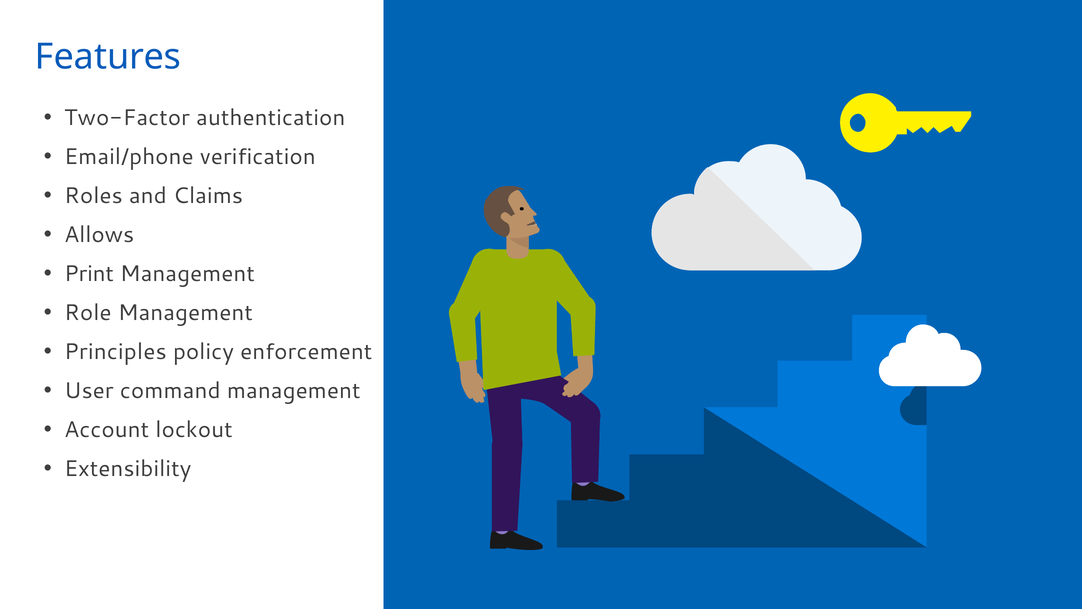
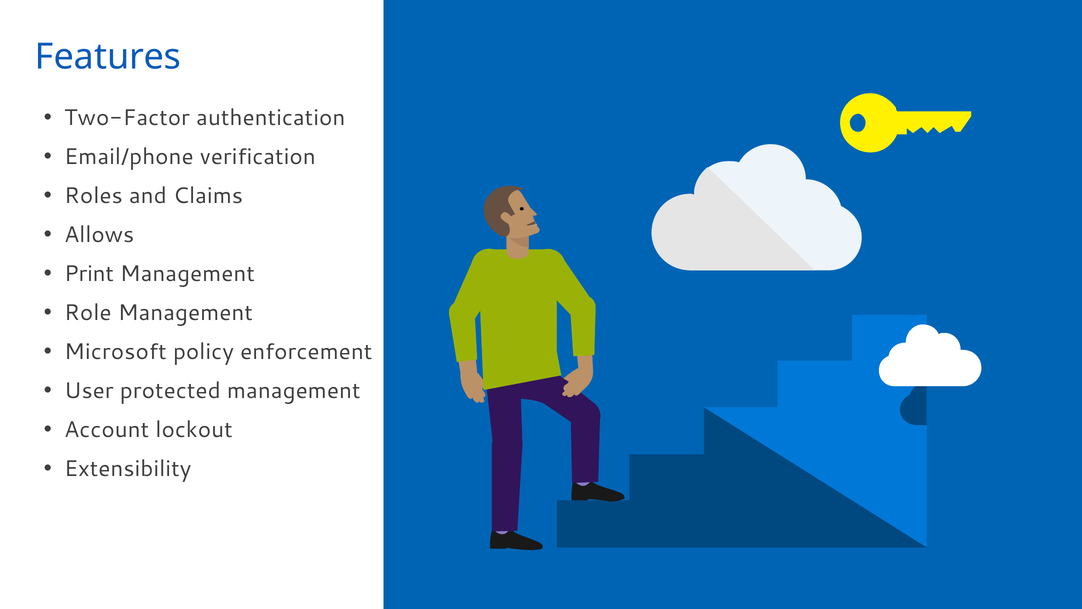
Principles: Principles -> Microsoft (115, 352)
command: command -> protected (170, 391)
